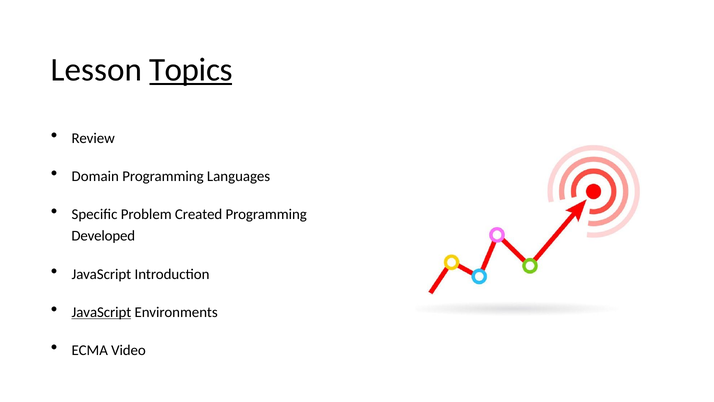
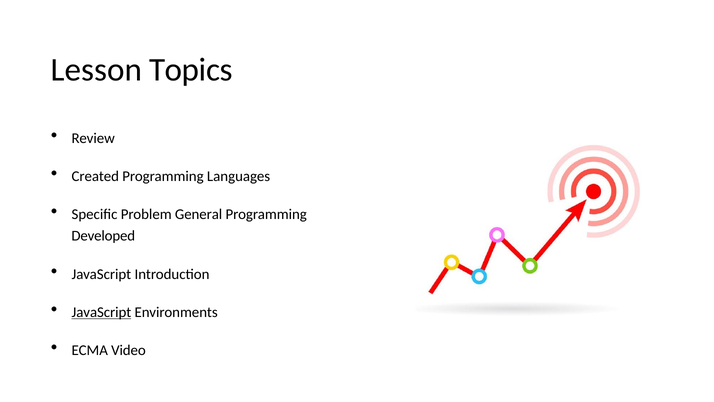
Topics underline: present -> none (191, 70)
Domain: Domain -> Created (95, 176)
Created: Created -> General (199, 214)
